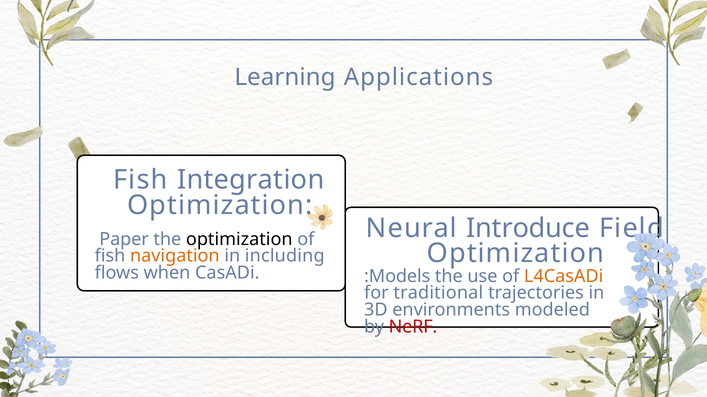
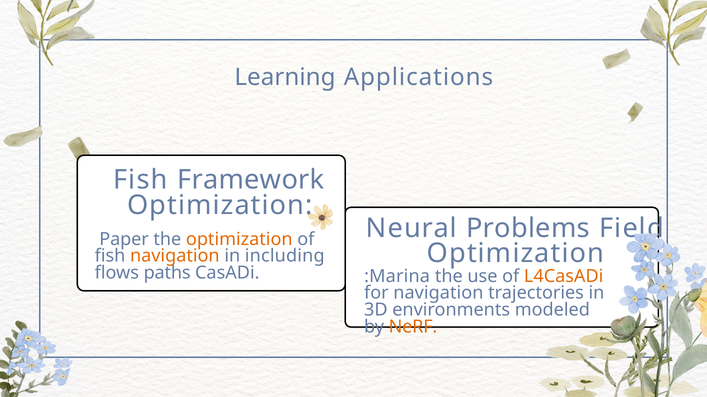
Integration: Integration -> Framework (251, 180)
Introduce: Introduce -> Problems (528, 228)
optimization colour: black -> orange (239, 240)
when: when -> paths (167, 273)
:Models: :Models -> :Marina (397, 277)
for traditional: traditional -> navigation (438, 294)
NeRF colour: red -> orange (413, 327)
